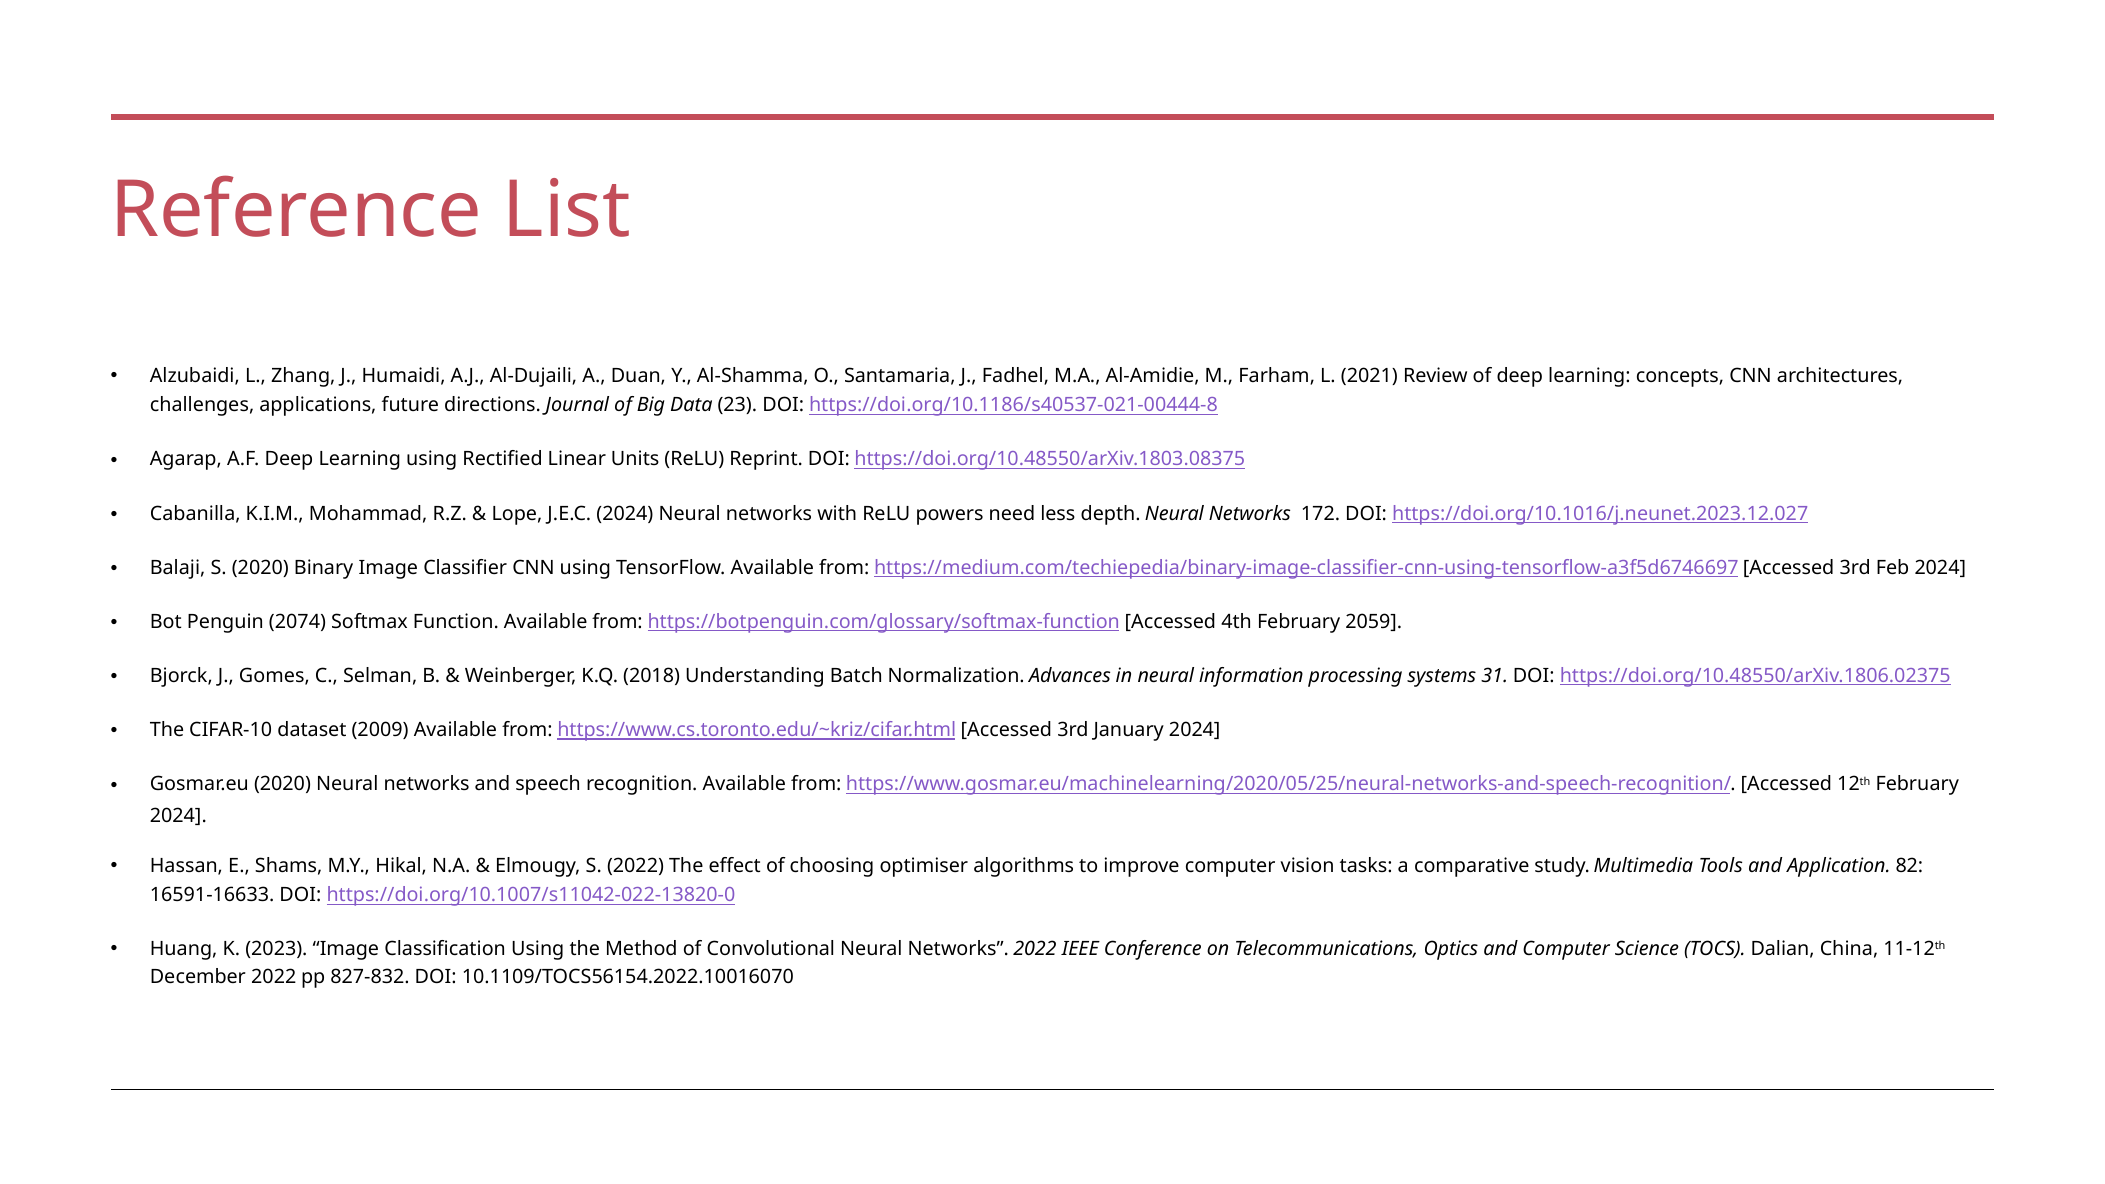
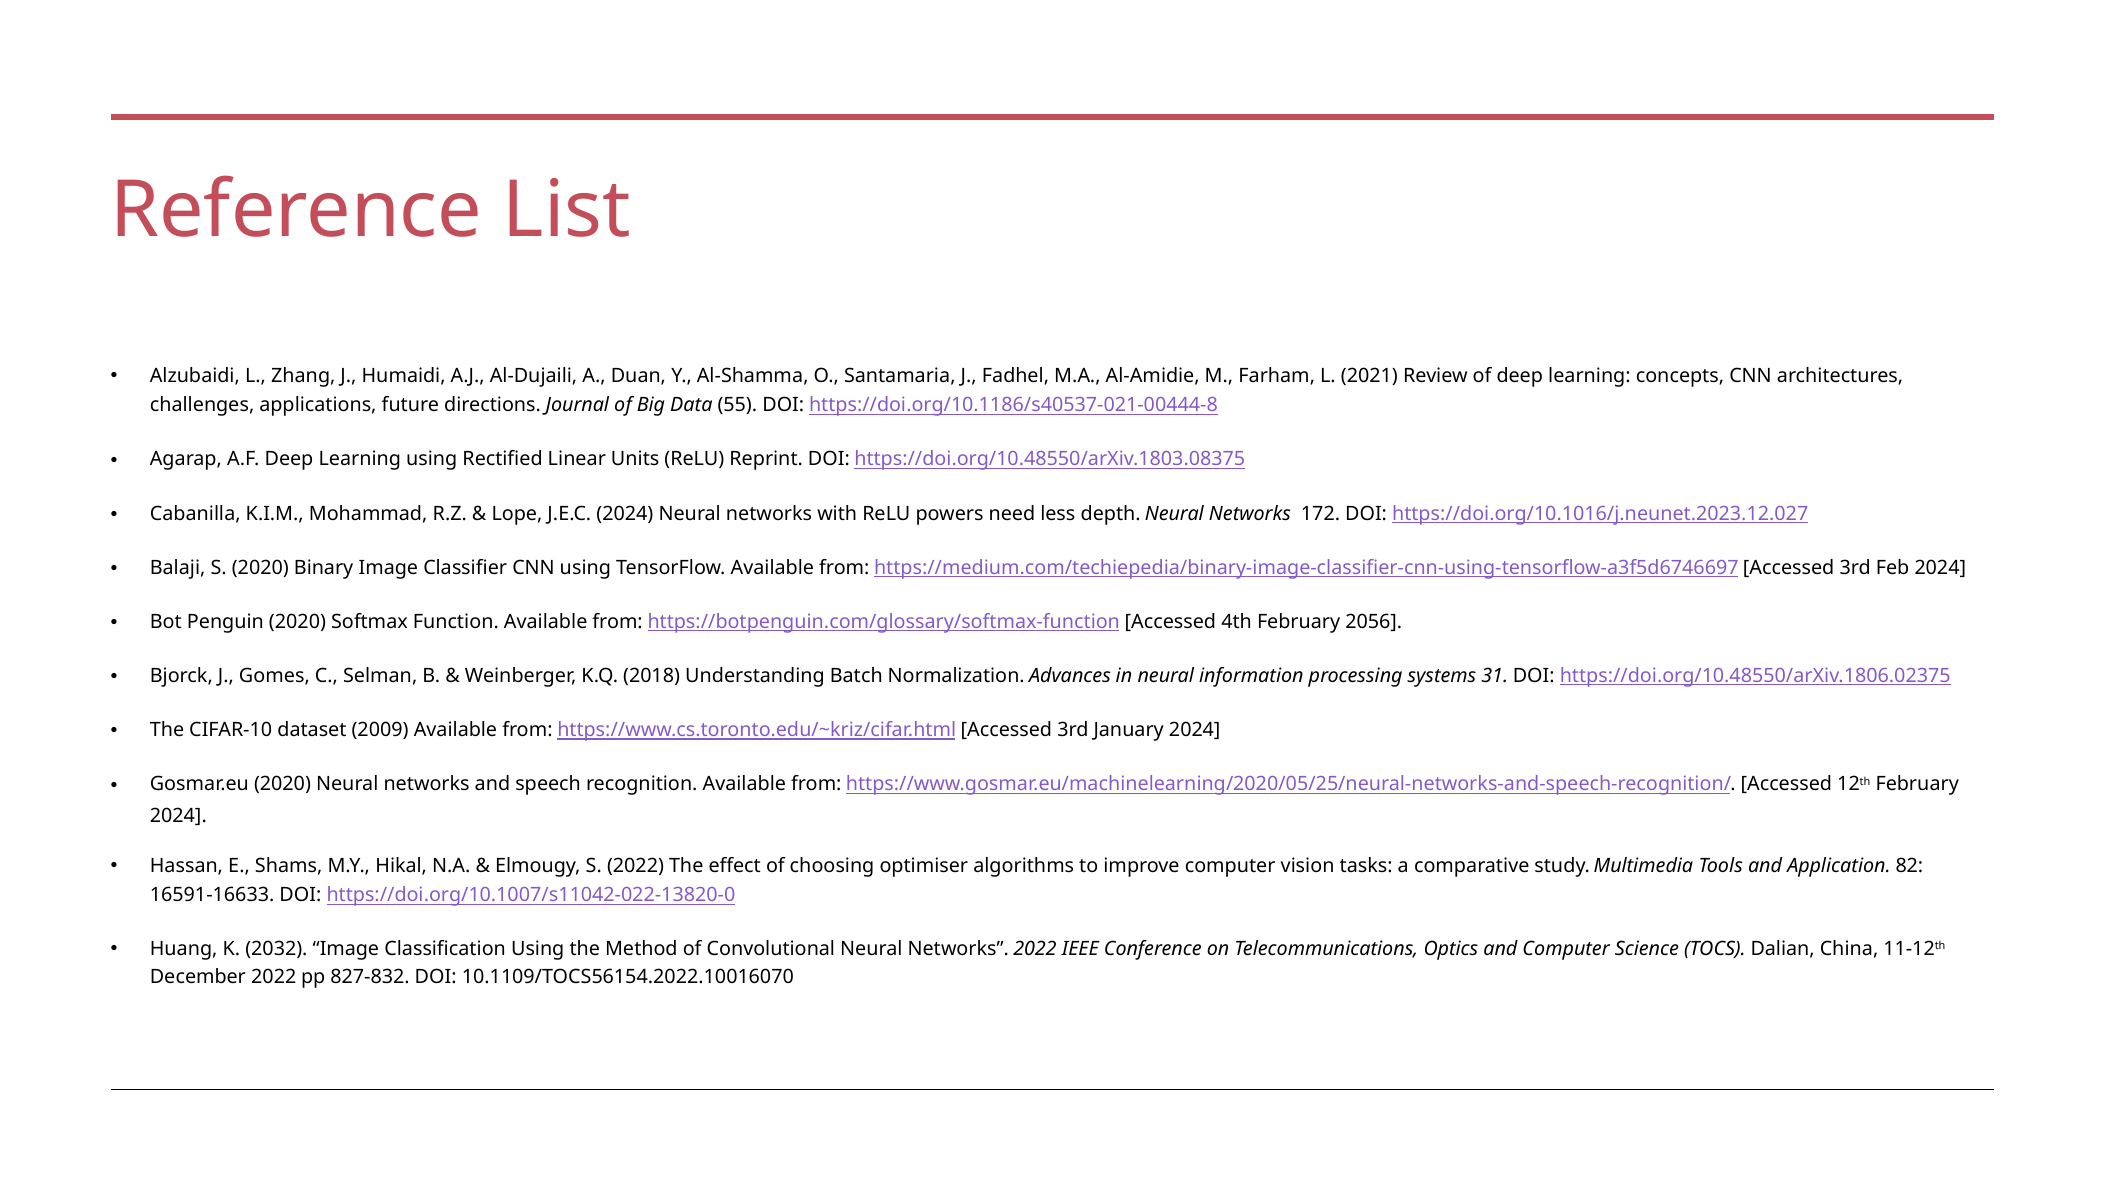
23: 23 -> 55 (737, 405)
Penguin 2074: 2074 -> 2020 (297, 622)
2059: 2059 -> 2056 (1374, 622)
2023: 2023 -> 2032 (276, 949)
